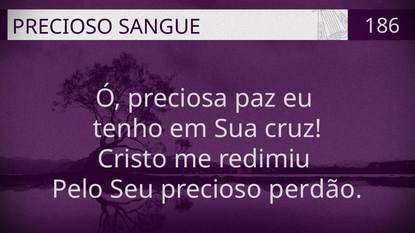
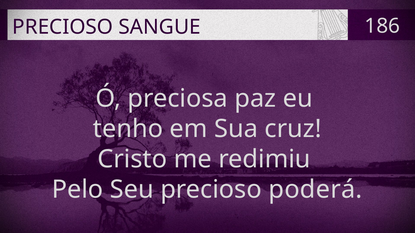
perdão: perdão -> poderá (315, 190)
